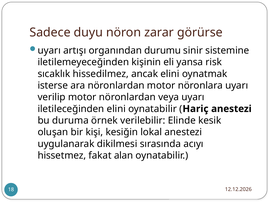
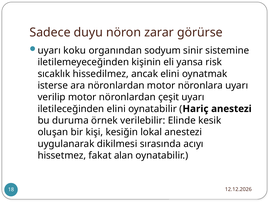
artışı: artışı -> koku (75, 50)
durumu: durumu -> sodyum (163, 50)
veya: veya -> çeşit (169, 97)
